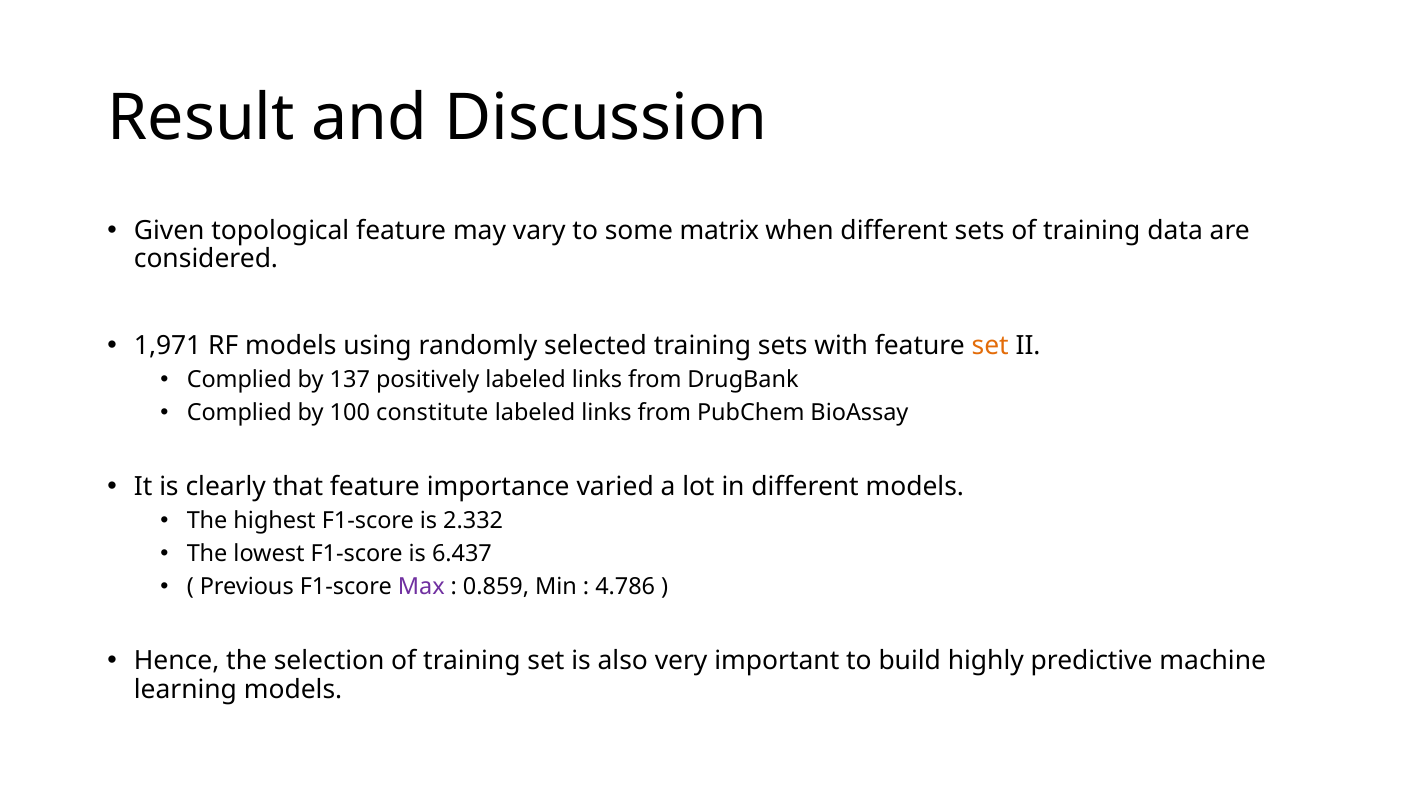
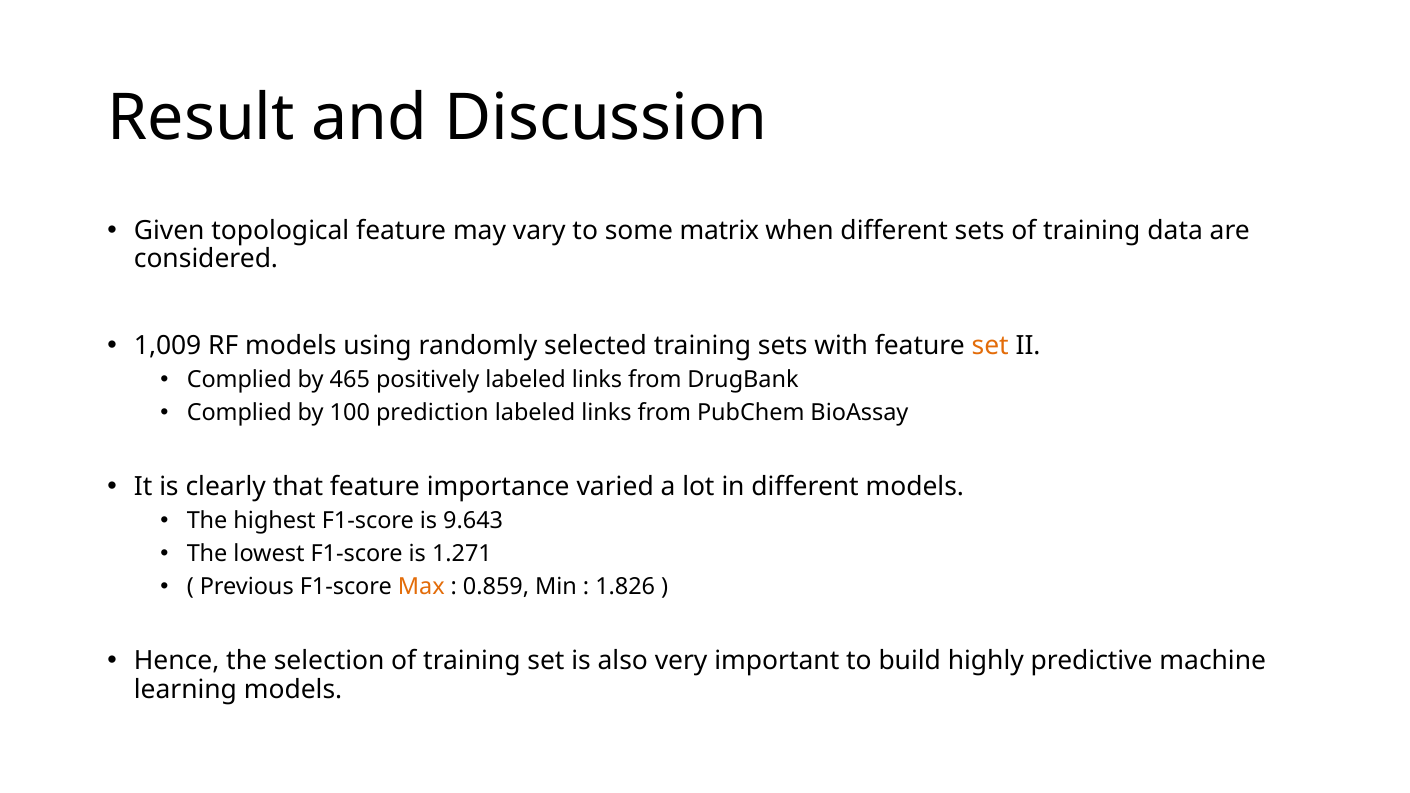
1,971: 1,971 -> 1,009 (168, 346)
137: 137 -> 465 (350, 380)
constitute: constitute -> prediction (432, 413)
2.332: 2.332 -> 9.643 (473, 521)
6.437: 6.437 -> 1.271 (462, 554)
Max colour: purple -> orange (421, 587)
4.786: 4.786 -> 1.826 (625, 587)
